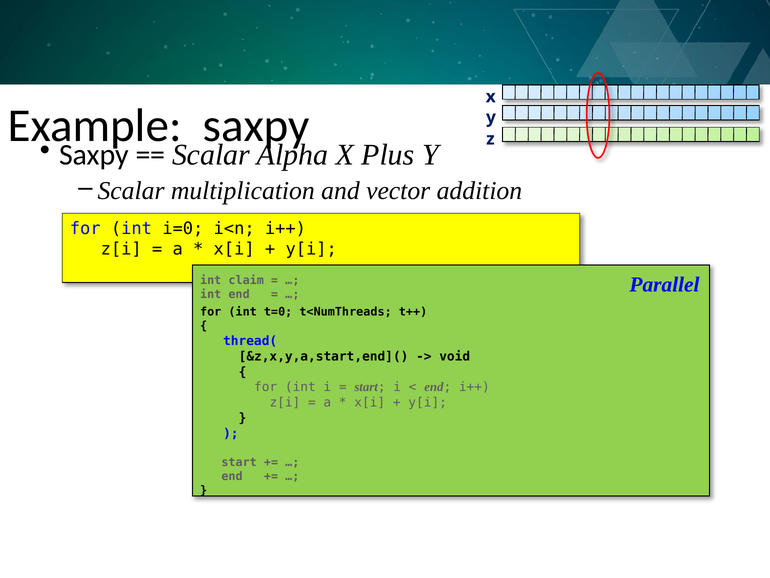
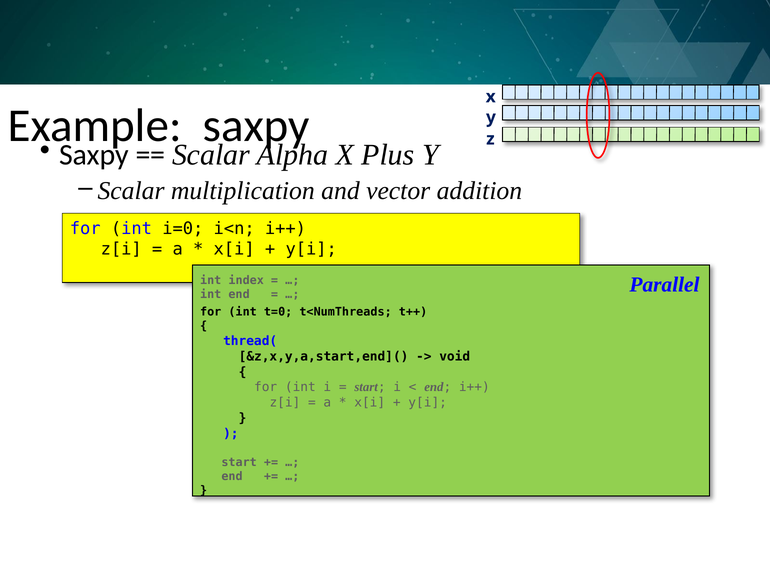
claim: claim -> index (246, 280)
